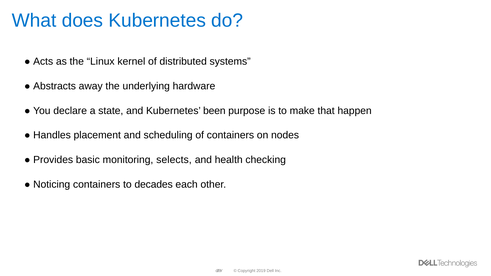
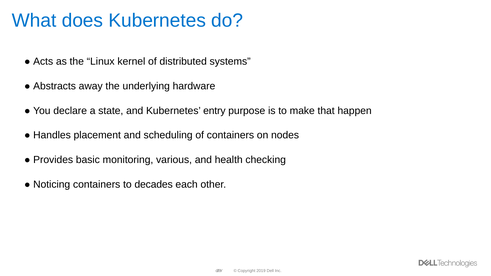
been: been -> entry (214, 111)
selects: selects -> various (174, 160)
